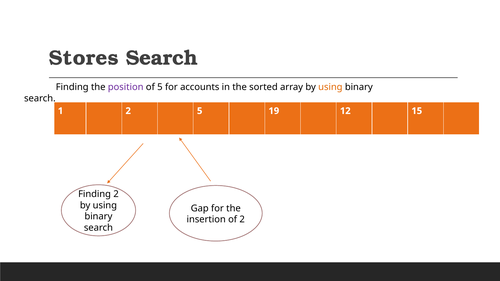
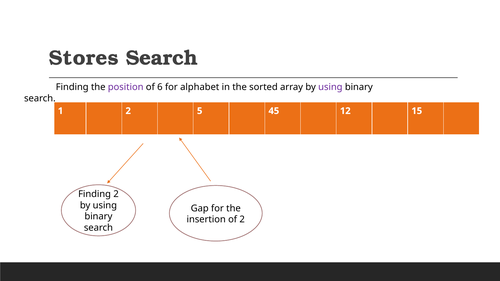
of 5: 5 -> 6 (160, 87)
accounts: accounts -> alphabet (200, 87)
using colour: orange -> purple (330, 87)
19: 19 -> 45 (274, 111)
